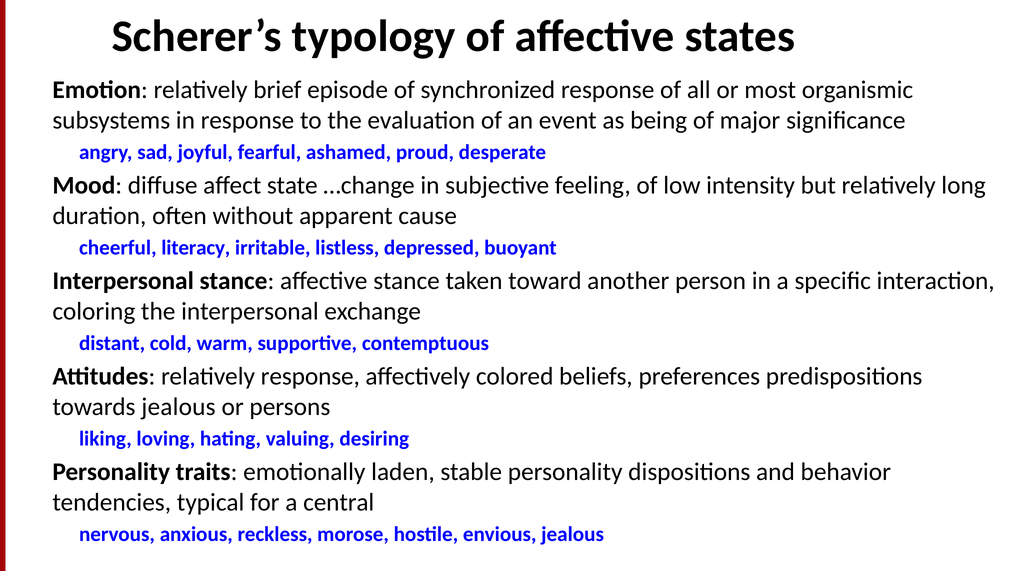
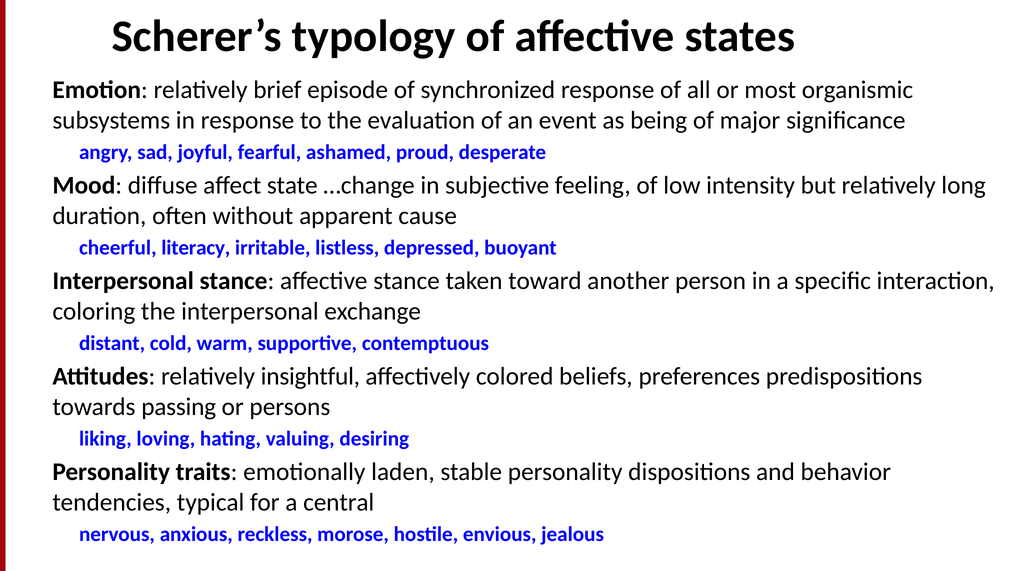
relatively response: response -> insightful (310, 376)
towards jealous: jealous -> passing (179, 407)
